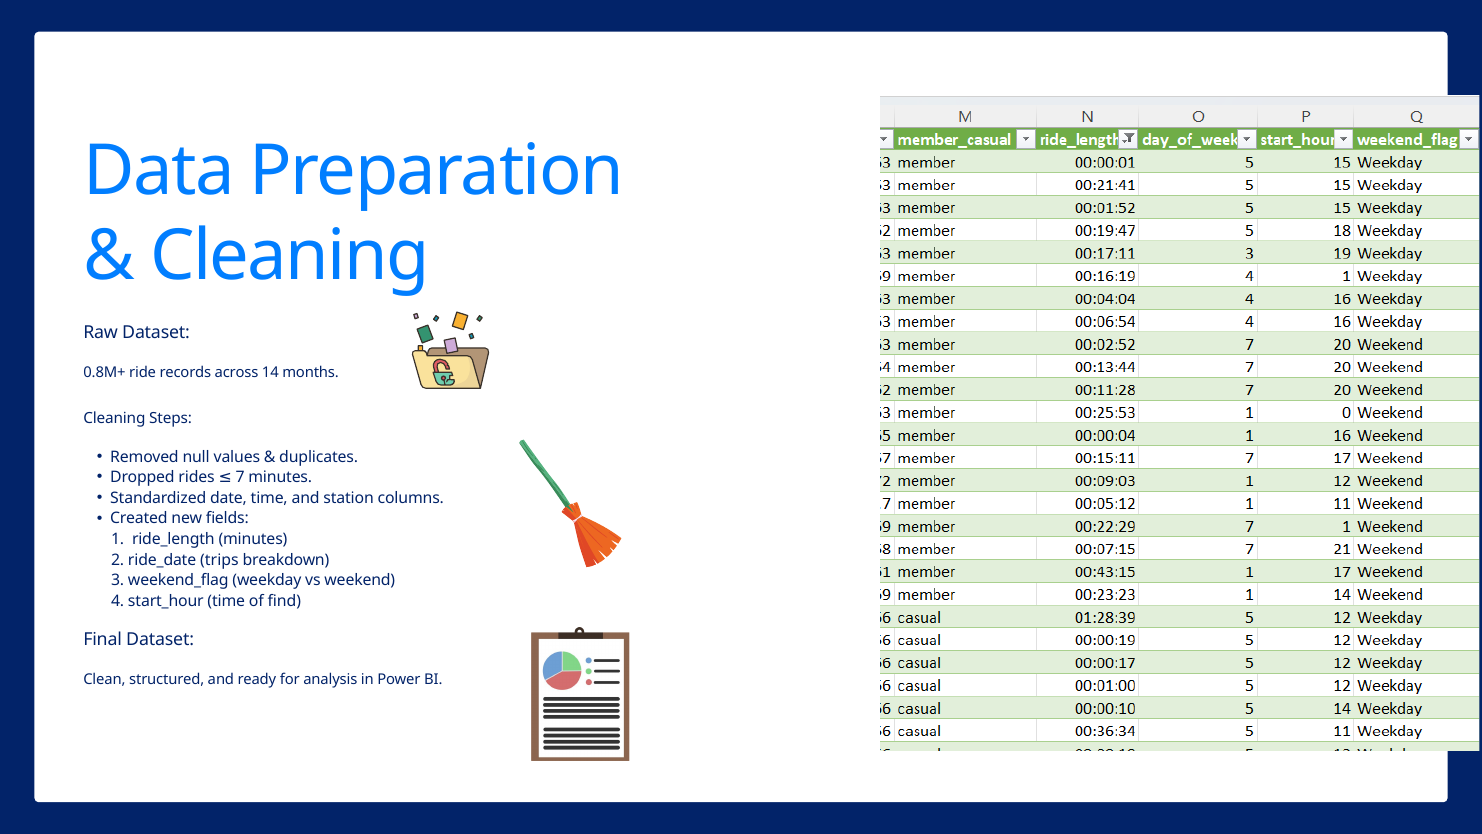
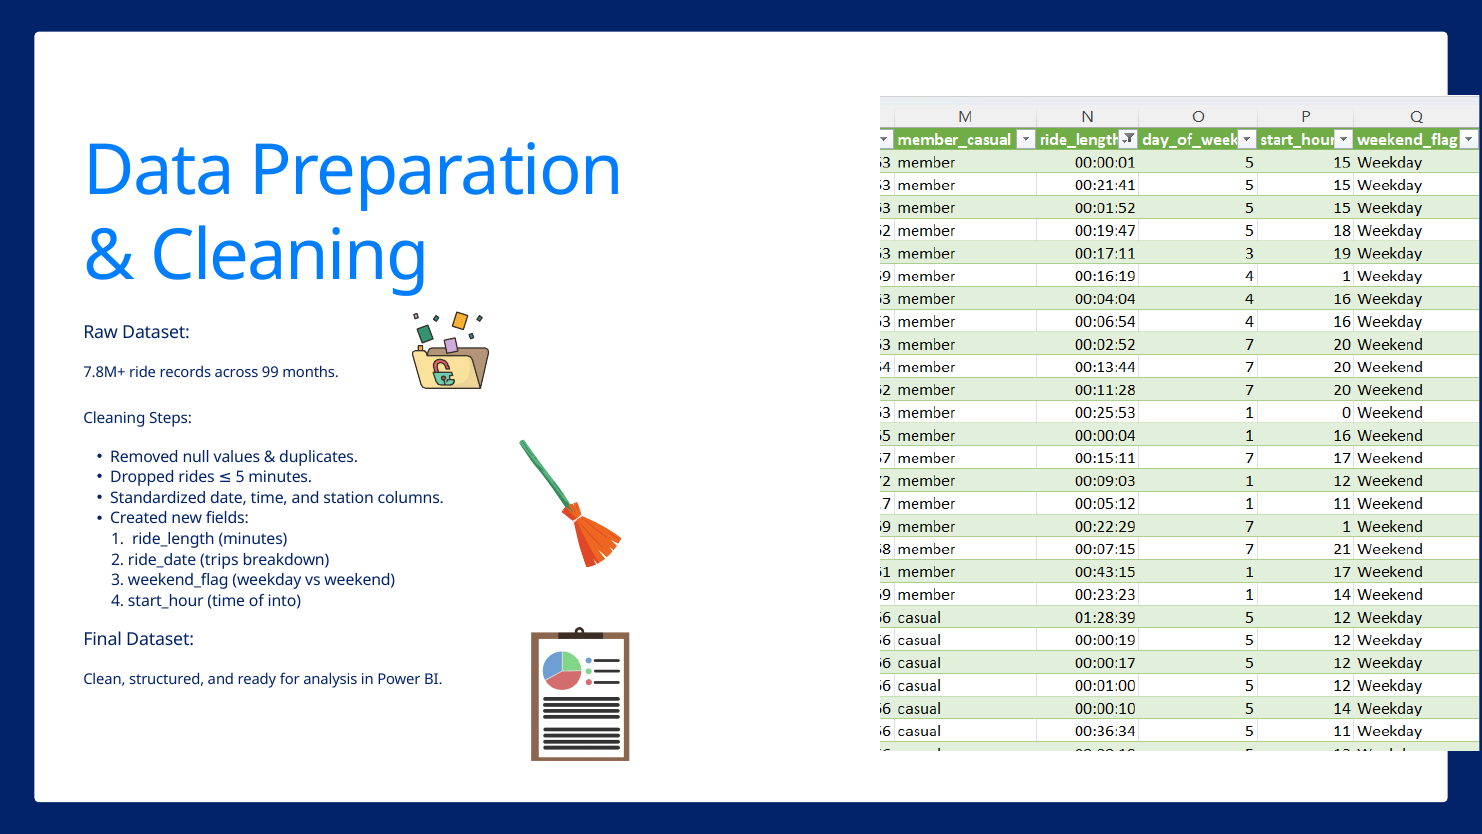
0.8M+: 0.8M+ -> 7.8M+ (105, 373)
14: 14 -> 99 (270, 373)
7: 7 -> 5 (240, 477)
find: find -> into (284, 601)
